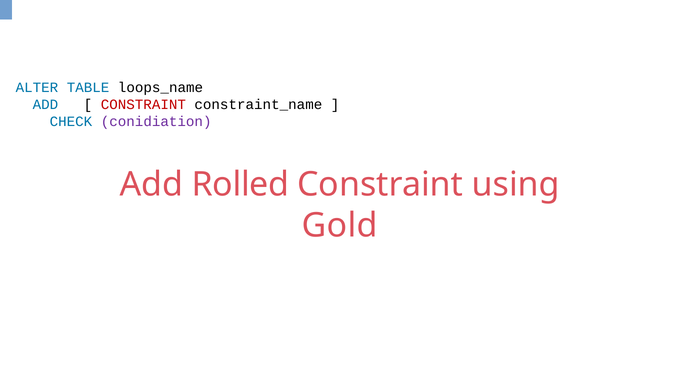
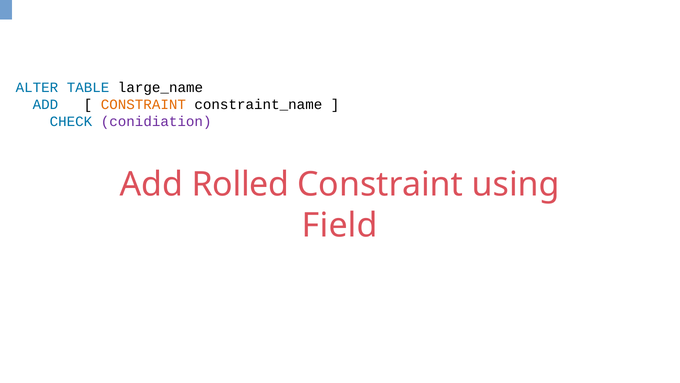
loops_name: loops_name -> large_name (160, 88)
CONSTRAINT colour: red -> orange (143, 105)
Gold: Gold -> Field (340, 225)
